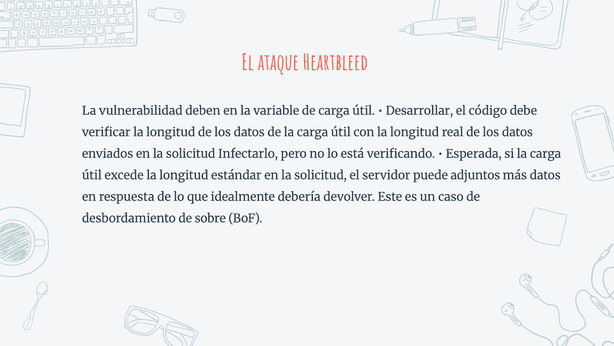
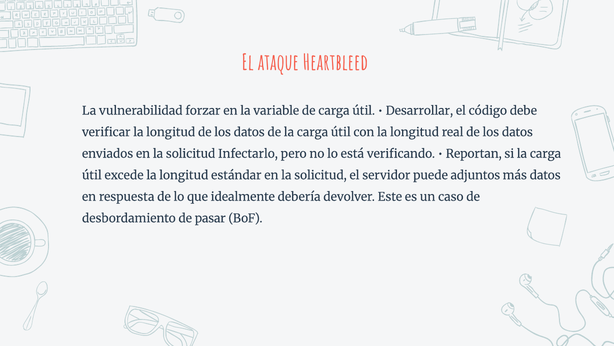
deben: deben -> forzar (203, 111)
Esperada: Esperada -> Reportan (474, 154)
sobre: sobre -> pasar (210, 218)
